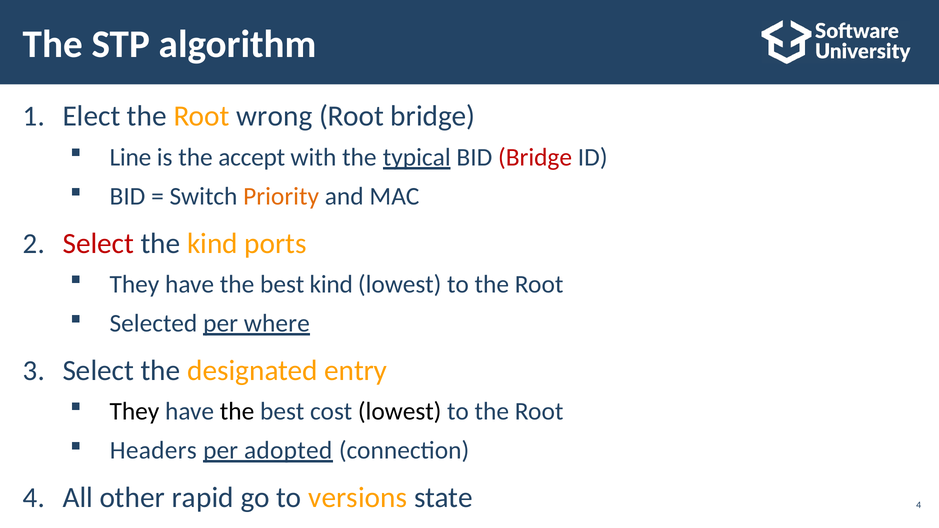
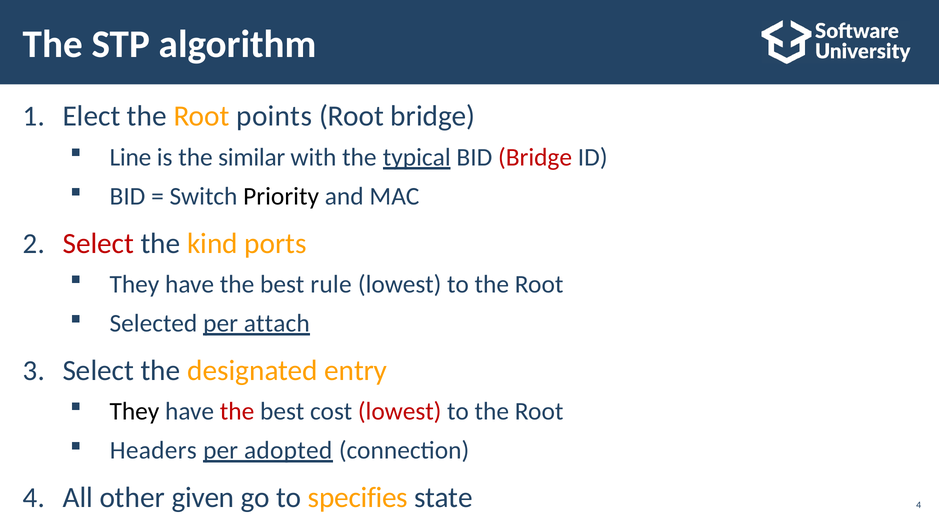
wrong: wrong -> points (274, 116)
accept: accept -> similar (252, 157)
Priority colour: orange -> black (281, 196)
best kind: kind -> rule (331, 284)
where: where -> attach (277, 324)
the colour: black -> red (237, 411)
lowest colour: black -> red (400, 411)
rapid: rapid -> given (203, 498)
versions: versions -> specifies (358, 498)
